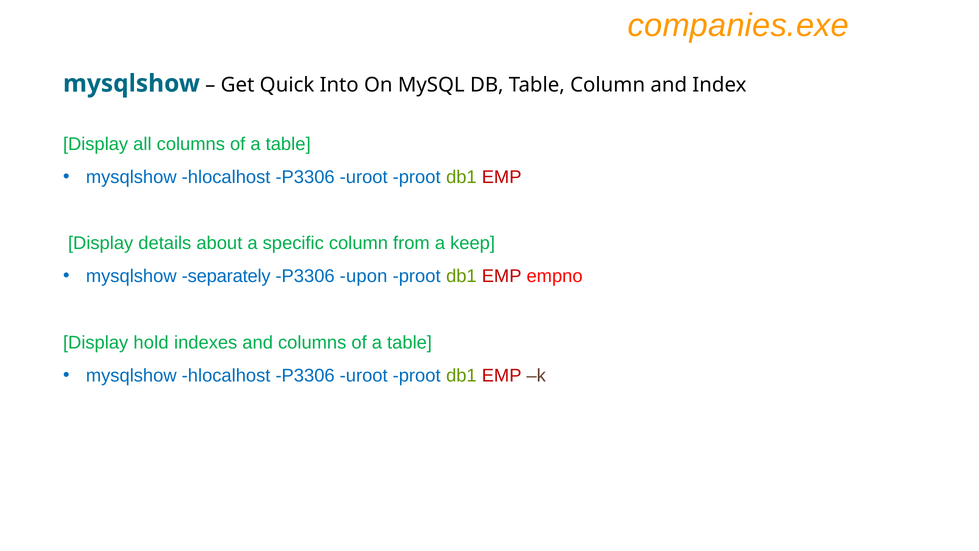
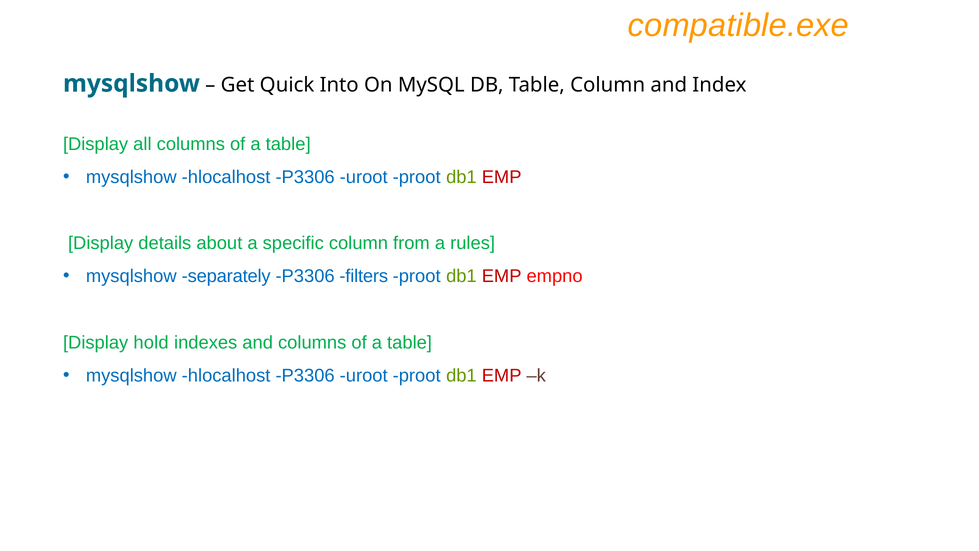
companies.exe: companies.exe -> compatible.exe (738, 25)
keep: keep -> rules (473, 243)
upon: upon -> filters (364, 276)
